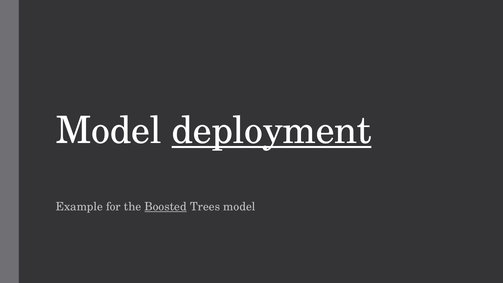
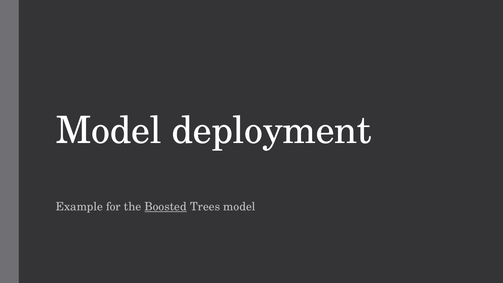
deployment underline: present -> none (272, 131)
